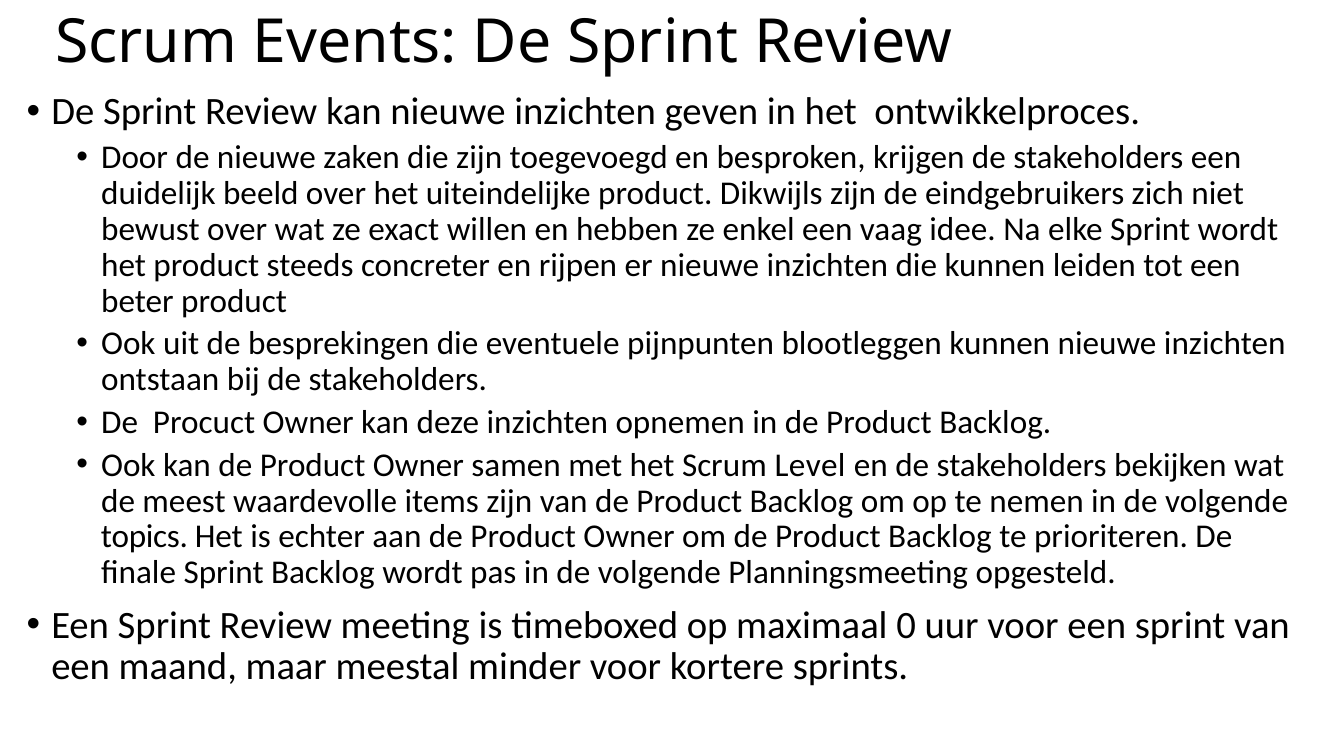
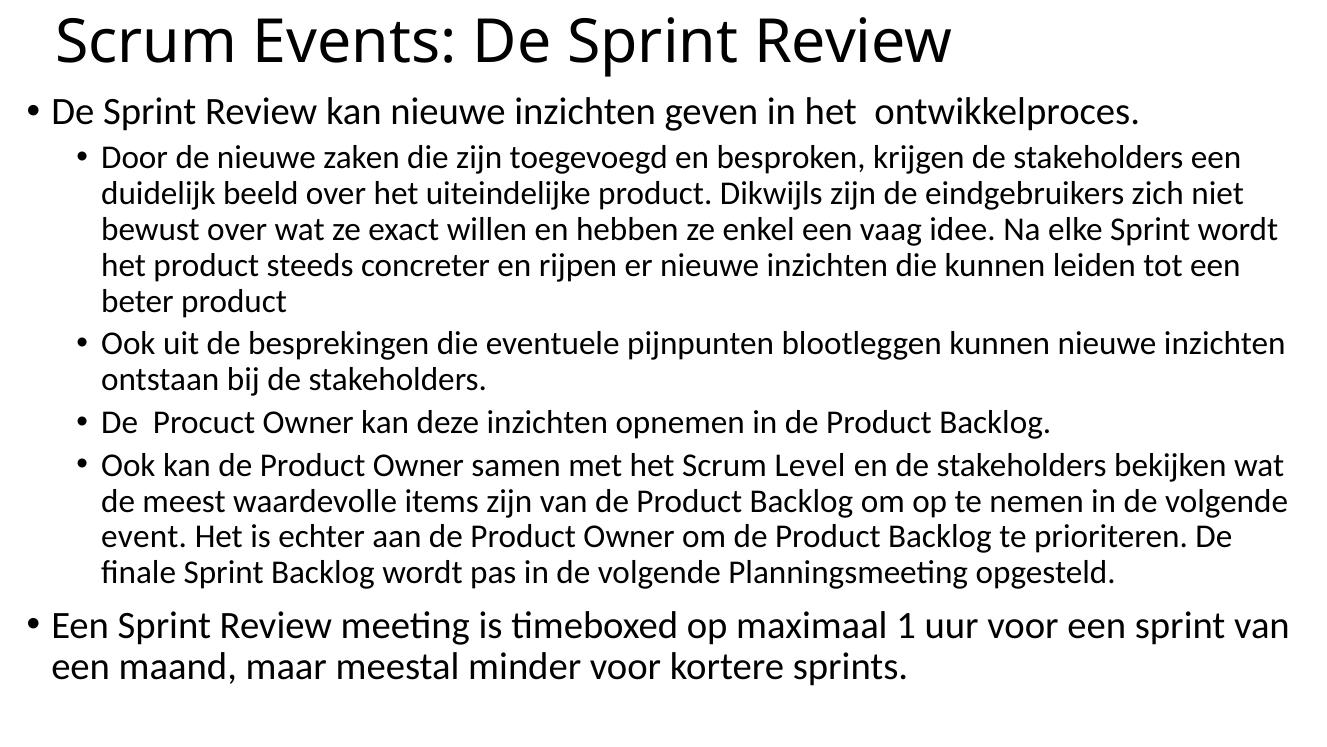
topics: topics -> event (144, 537)
0: 0 -> 1 (906, 625)
